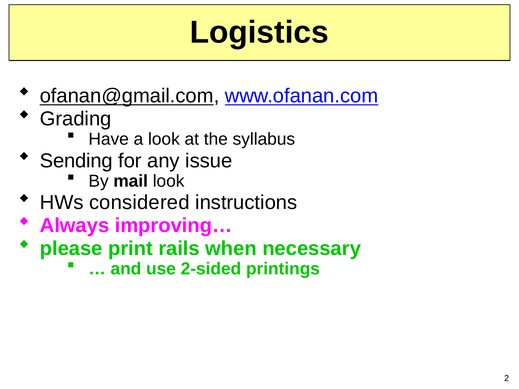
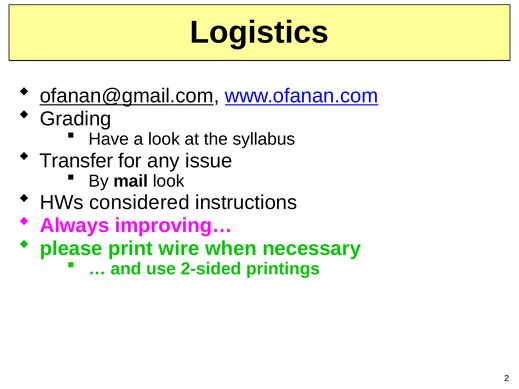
Sending: Sending -> Transfer (76, 161)
rails: rails -> wire (179, 249)
